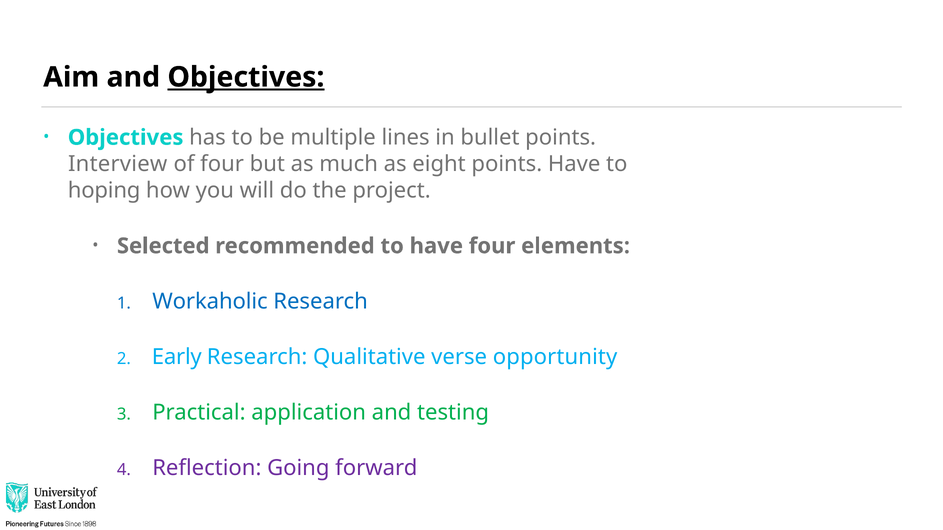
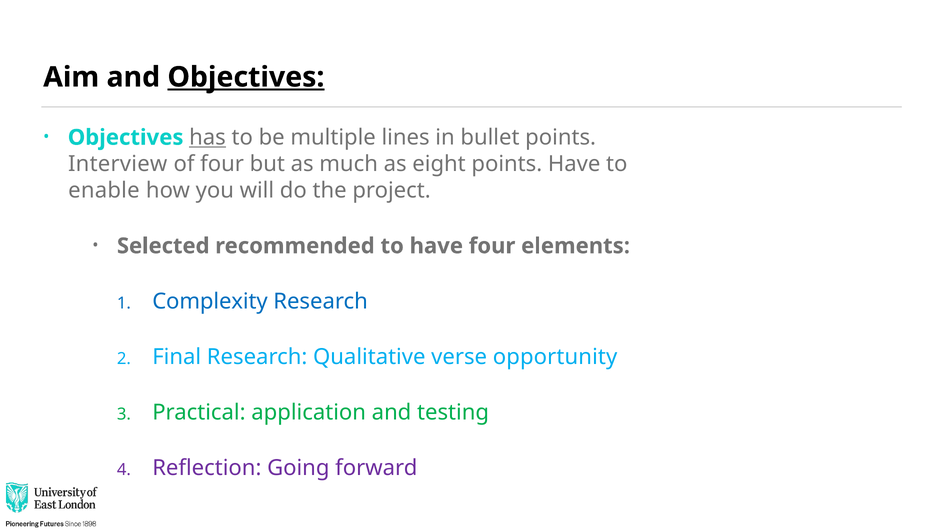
has underline: none -> present (208, 138)
hoping: hoping -> enable (104, 191)
Workaholic: Workaholic -> Complexity (210, 302)
Early: Early -> Final (177, 357)
